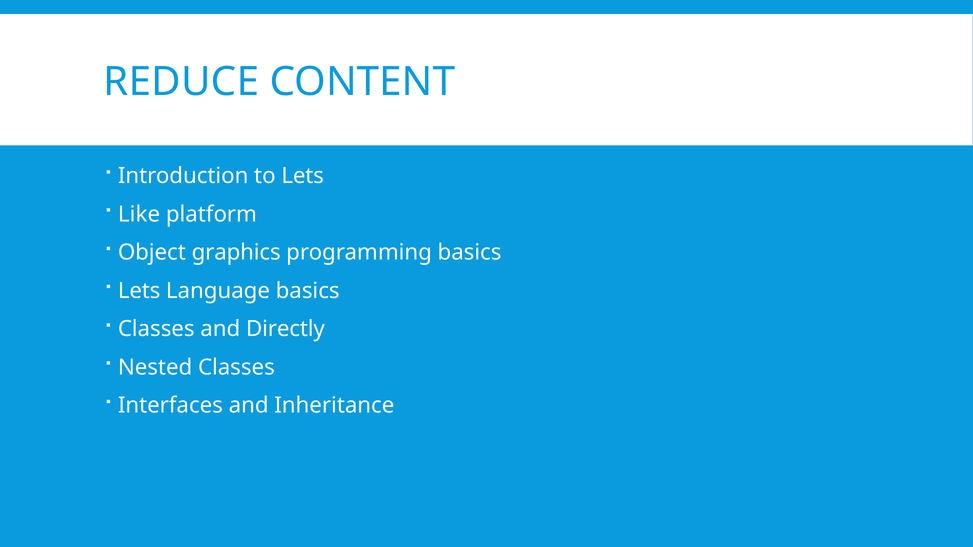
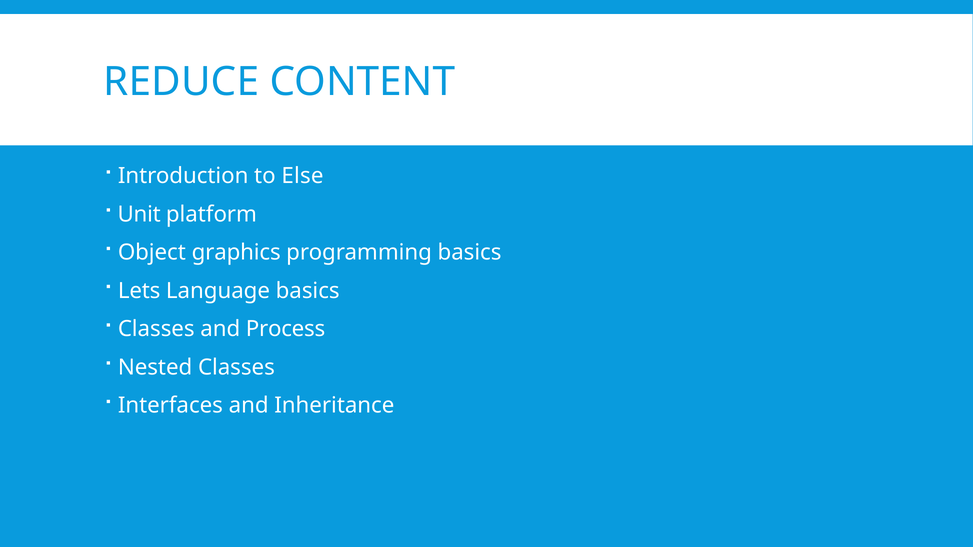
to Lets: Lets -> Else (302, 176)
Like: Like -> Unit (139, 214)
Directly: Directly -> Process (285, 329)
